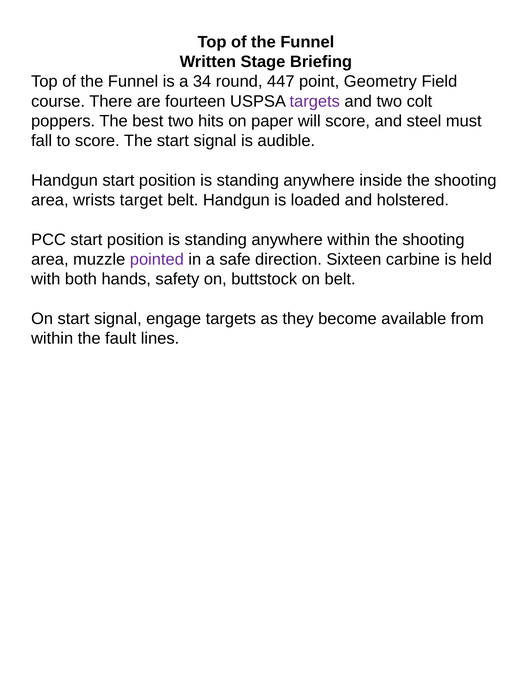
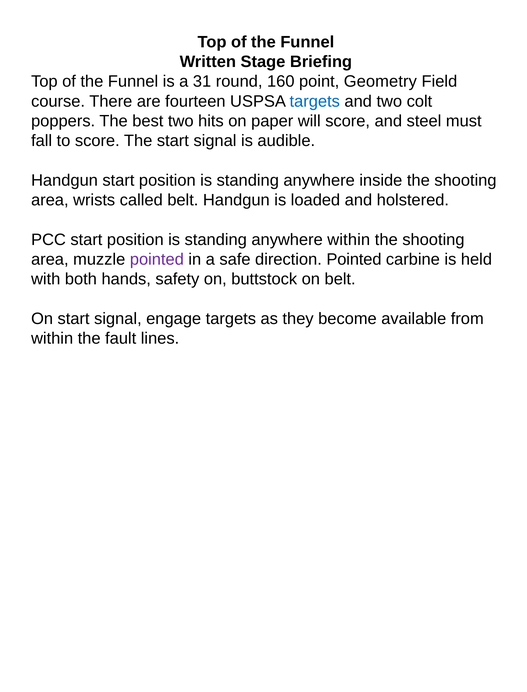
34: 34 -> 31 (202, 81)
447: 447 -> 160 (281, 81)
targets colour: purple -> blue (315, 101)
target: target -> called (141, 200)
direction Sixteen: Sixteen -> Pointed (354, 259)
